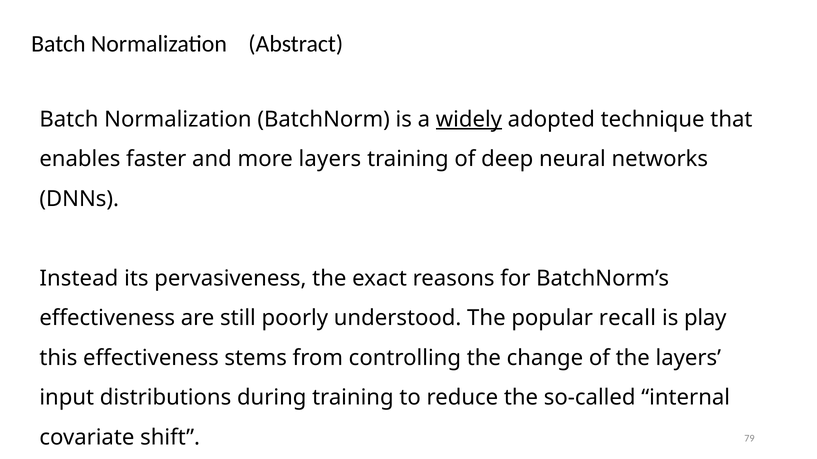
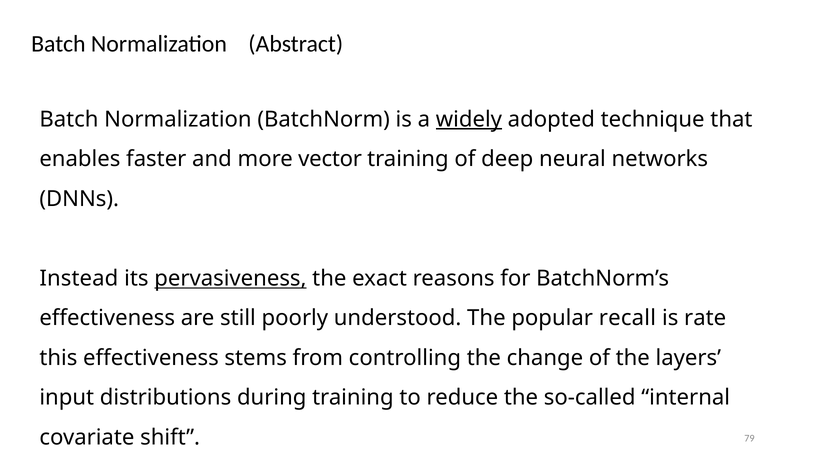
more layers: layers -> vector (330, 159)
pervasiveness underline: none -> present (230, 279)
play: play -> rate (705, 319)
